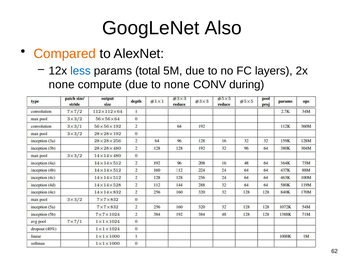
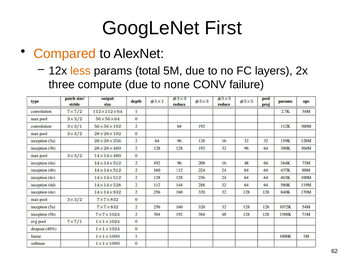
Also: Also -> First (223, 28)
less colour: blue -> orange (80, 71)
none: none -> three (62, 85)
during: during -> failure (247, 85)
